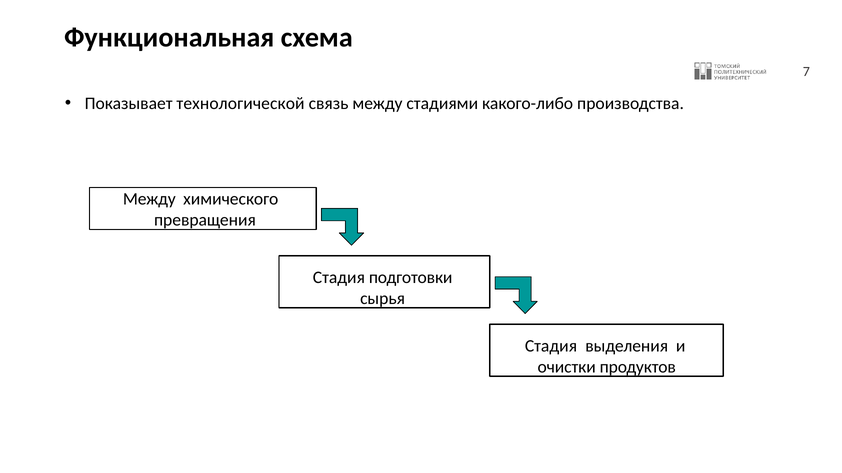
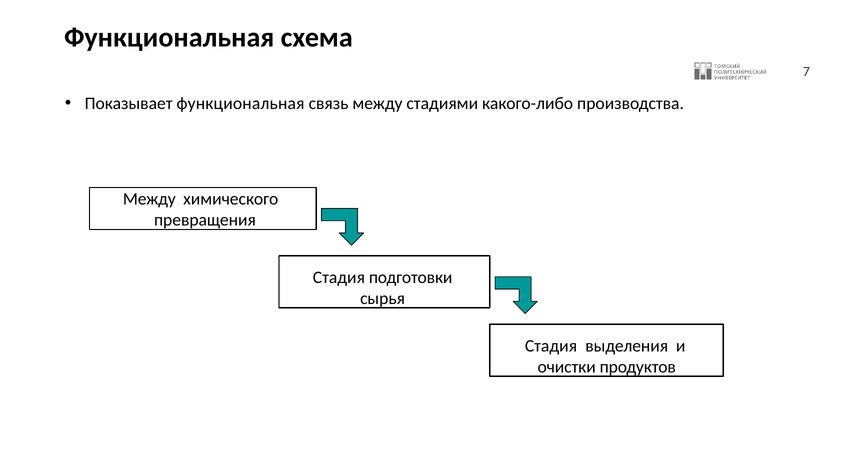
Показывает технологической: технологической -> функциональная (240, 104)
